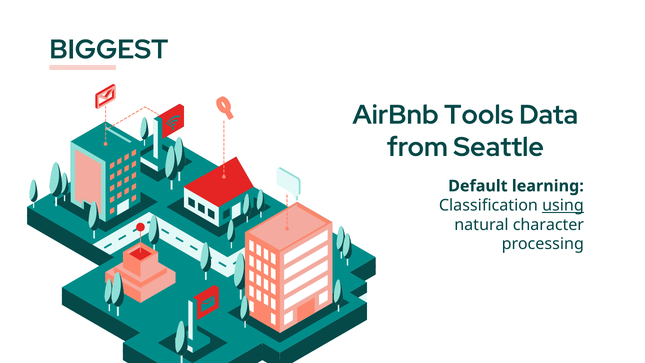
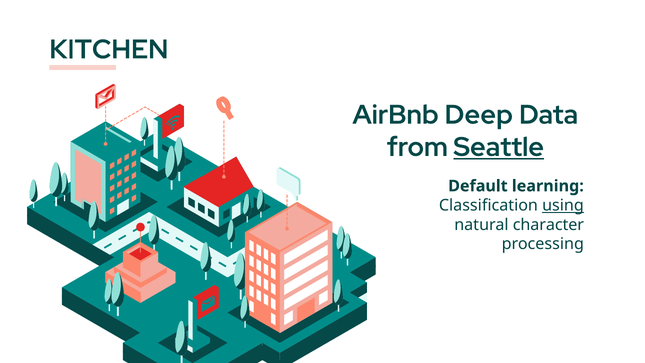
BIGGEST: BIGGEST -> KITCHEN (109, 49)
Tools: Tools -> Deep (479, 115)
Seattle underline: none -> present (499, 147)
